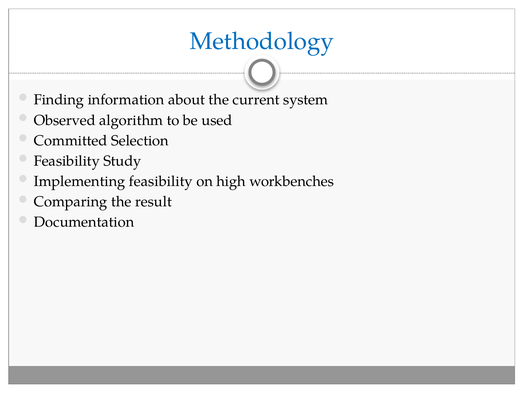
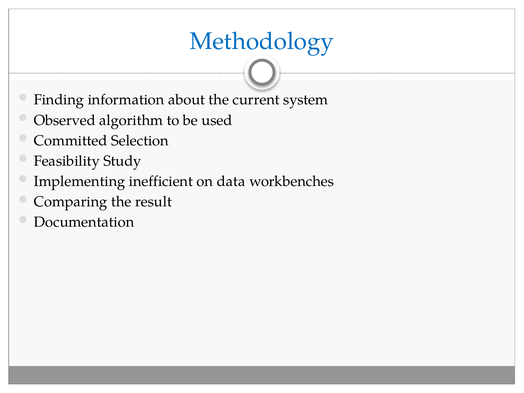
Implementing feasibility: feasibility -> inefficient (161, 181)
high: high -> data (231, 181)
